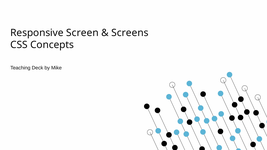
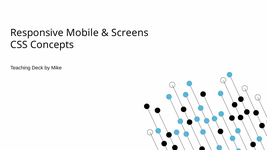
Screen: Screen -> Mobile (82, 33)
